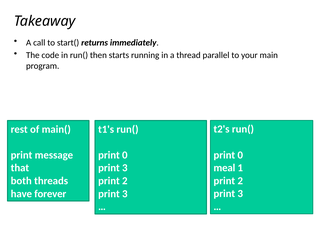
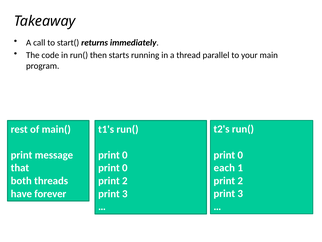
meal: meal -> each (224, 168)
3: 3 -> 0 (125, 168)
